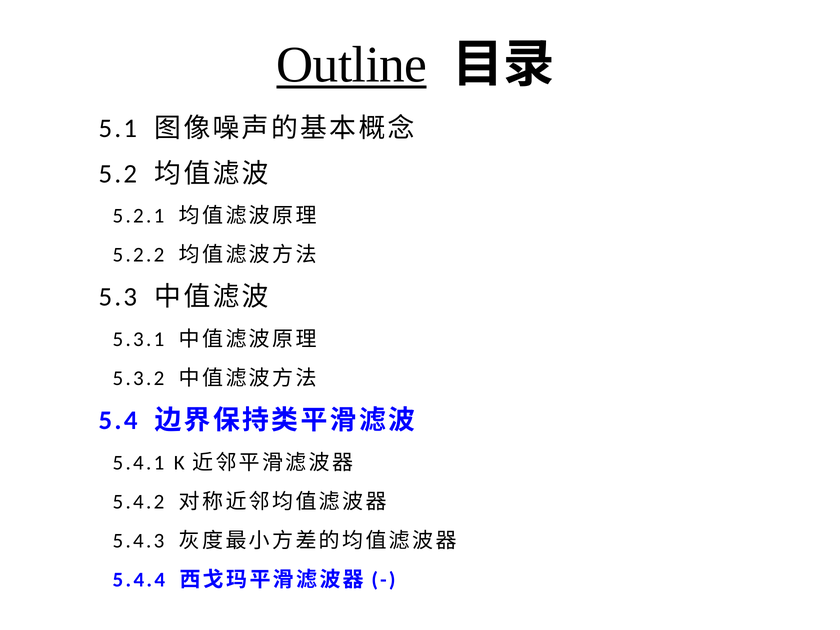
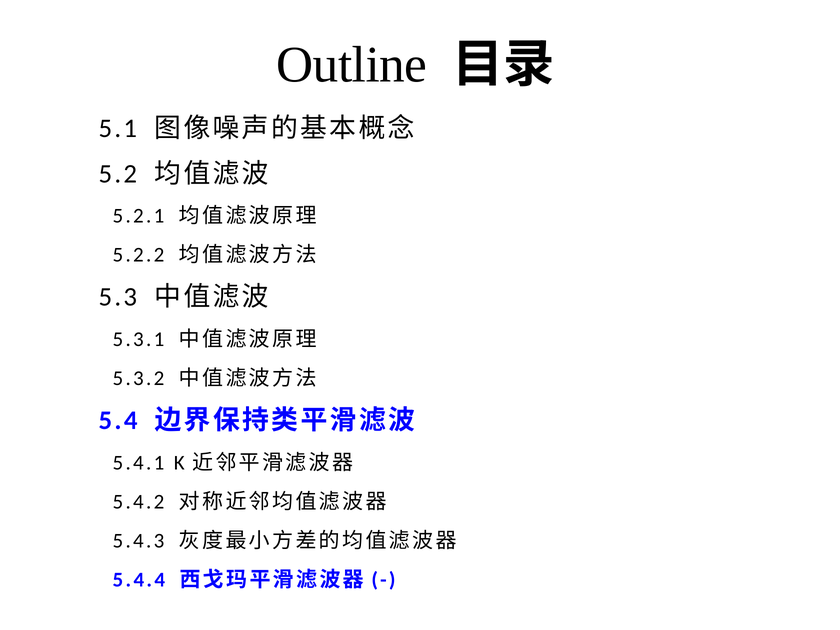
Outline underline: present -> none (352, 65)
